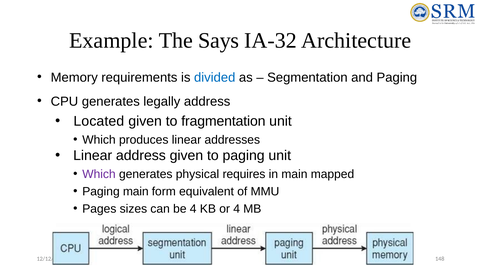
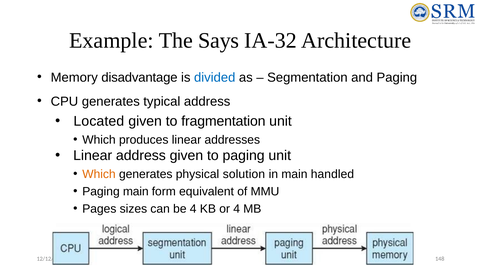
requirements: requirements -> disadvantage (139, 77)
legally: legally -> typical (162, 101)
Which colour: purple -> orange (99, 174)
requires: requires -> solution (244, 174)
mapped: mapped -> handled (332, 174)
